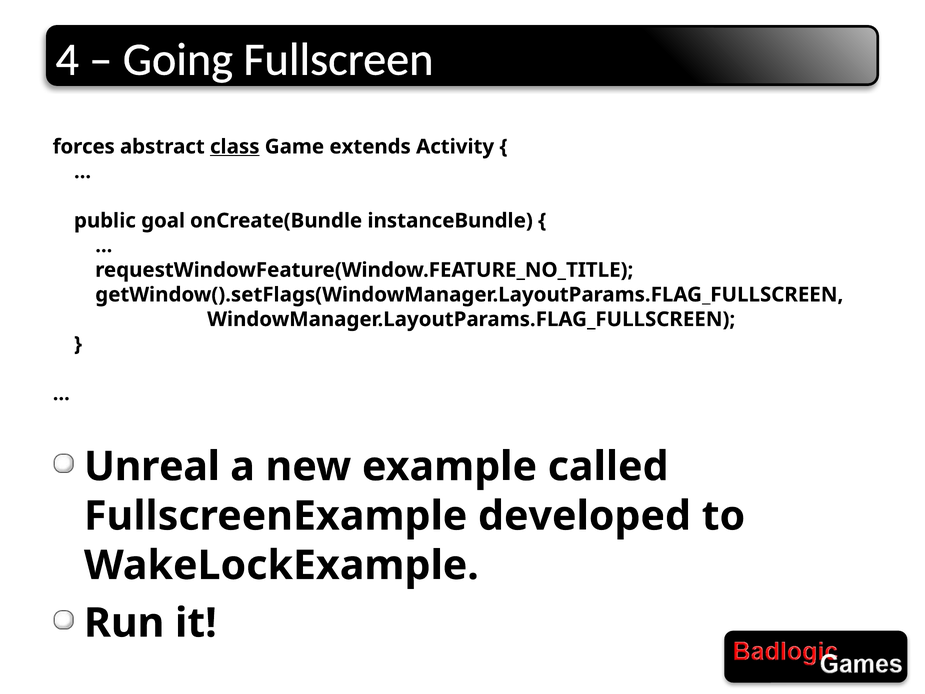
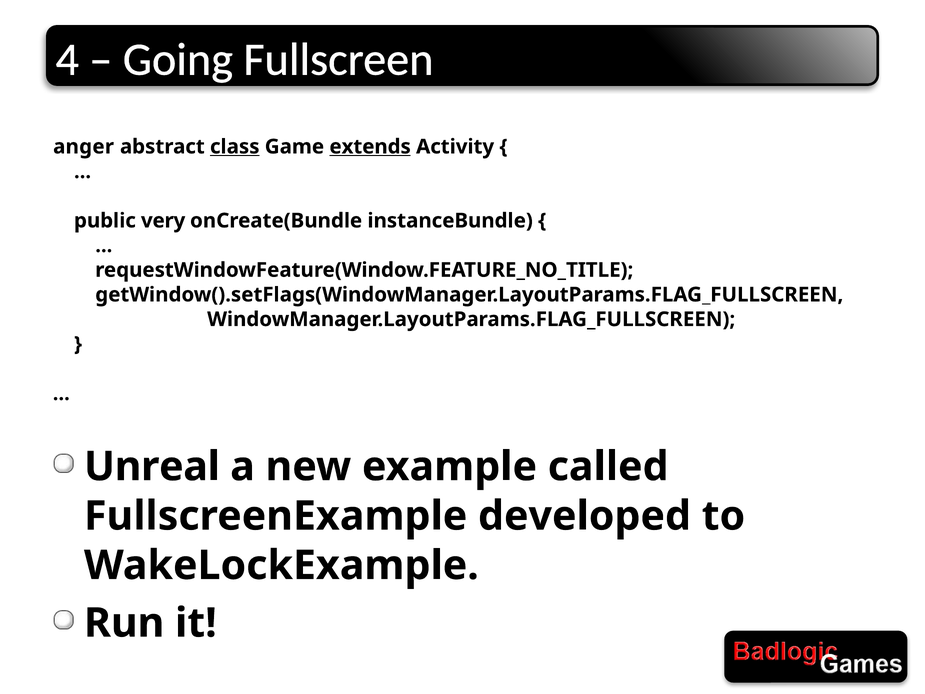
forces: forces -> anger (84, 147)
extends underline: none -> present (370, 147)
goal: goal -> very (163, 221)
